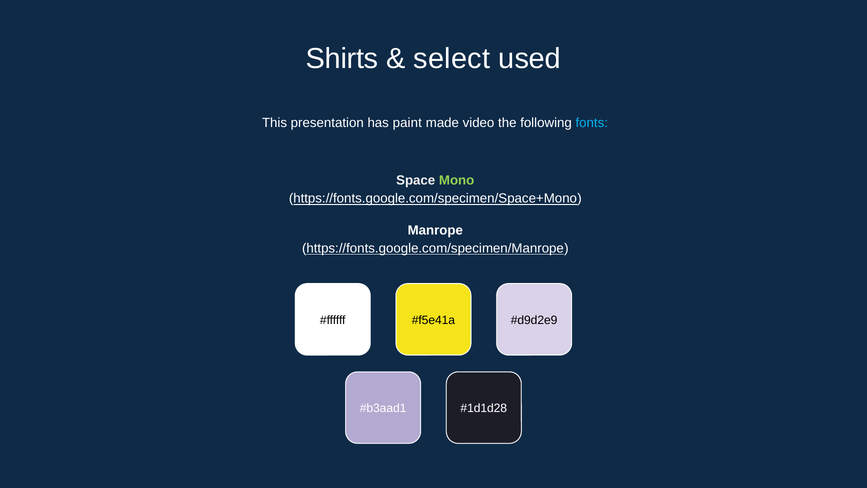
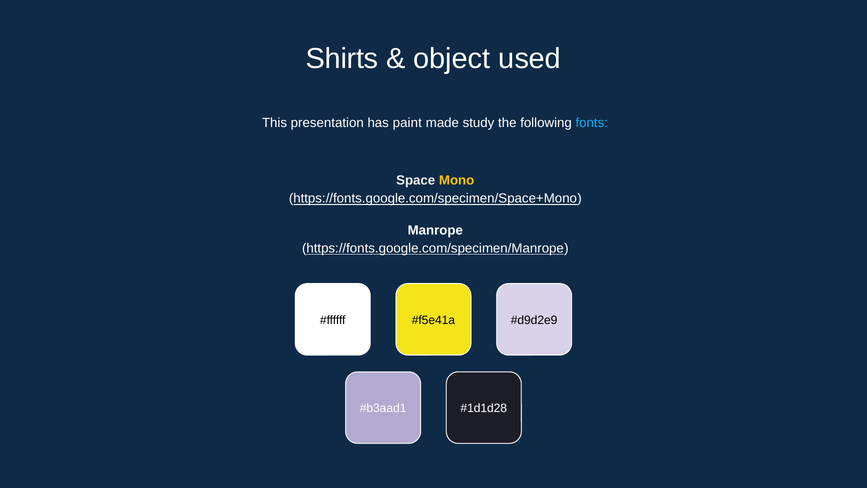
select: select -> object (452, 59)
video: video -> study (479, 123)
Mono colour: light green -> yellow (457, 180)
